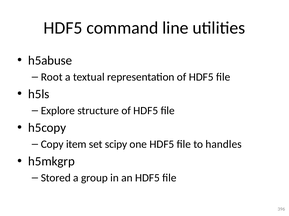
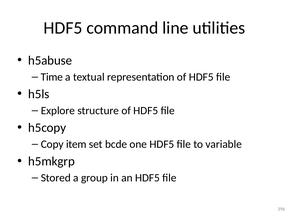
Root: Root -> Time (52, 77)
scipy: scipy -> bcde (116, 145)
handles: handles -> variable (224, 145)
